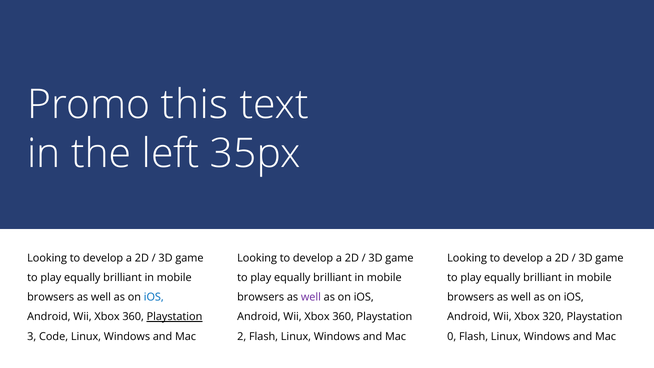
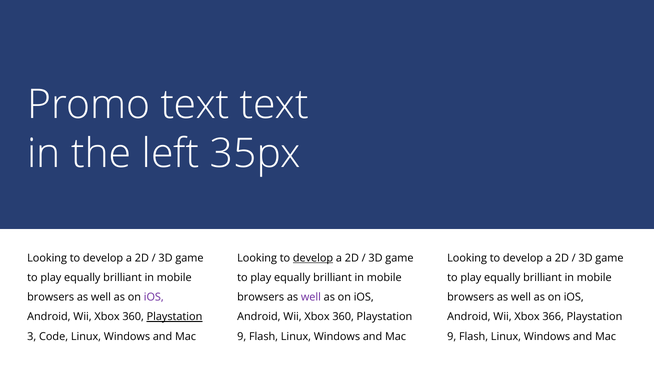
Promo this: this -> text (195, 105)
develop underline: none -> present (313, 258)
iOS colour: blue -> purple (154, 297)
320: 320 -> 366 (553, 317)
2: 2 -> 9 (242, 336)
0: 0 -> 9 (452, 336)
